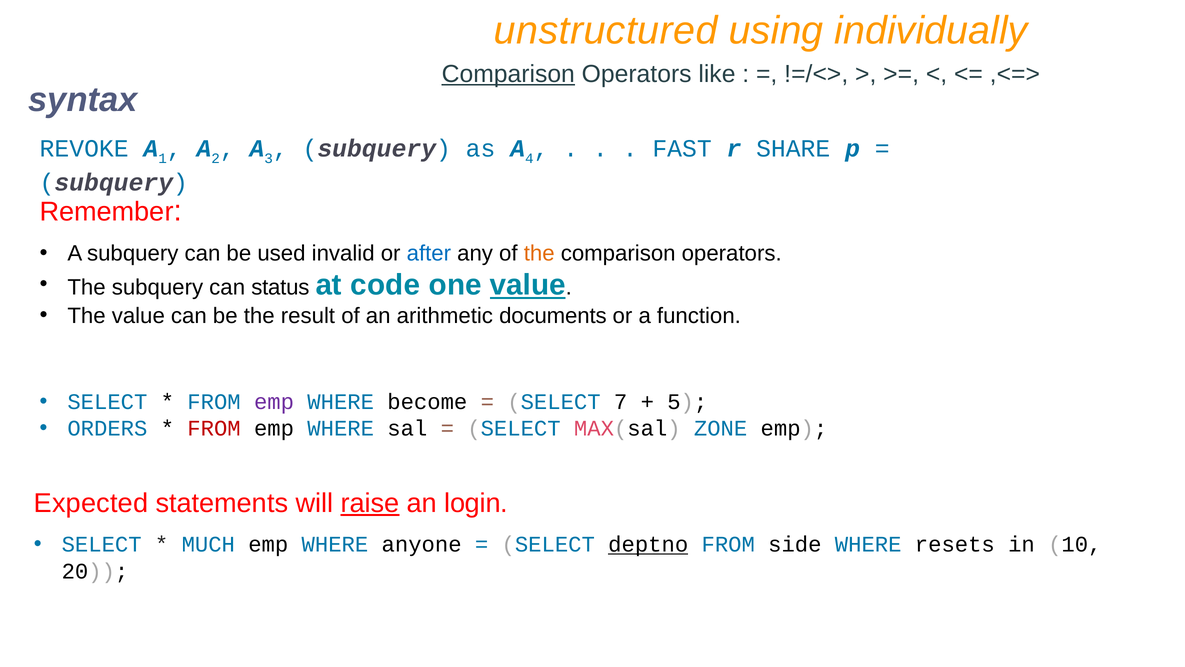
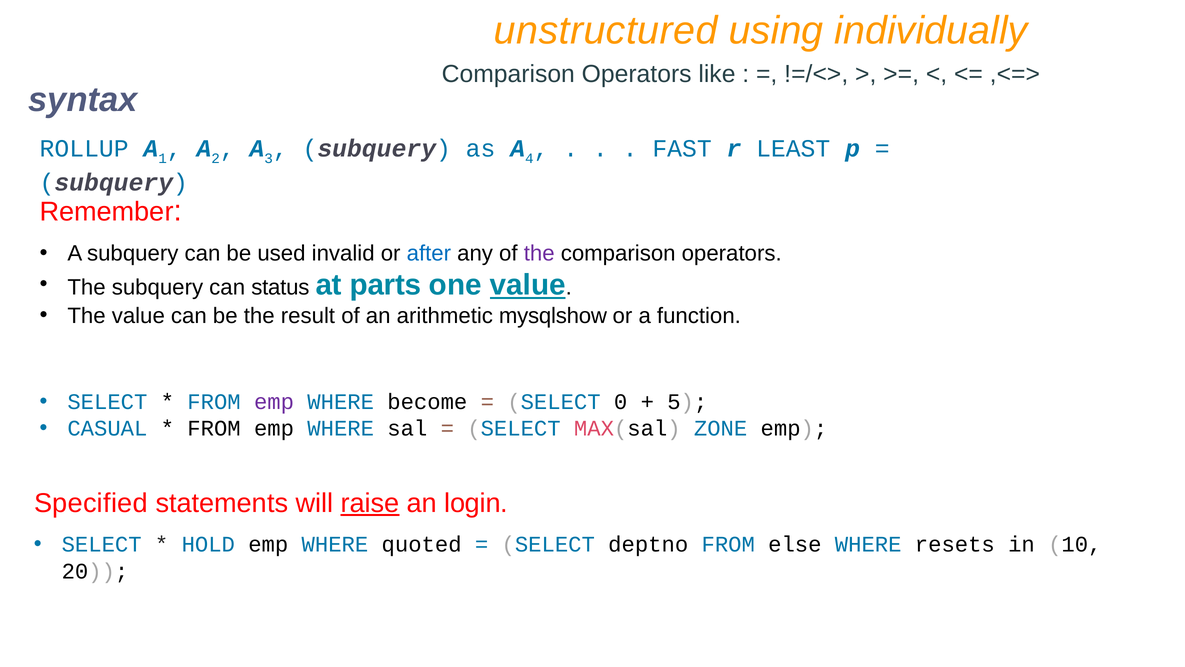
Comparison underline: present -> none (508, 74)
REVOKE: REVOKE -> ROLLUP (84, 149)
SHARE: SHARE -> LEAST (793, 149)
the colour: orange -> purple (539, 253)
code: code -> parts (386, 285)
documents: documents -> mysqlshow (553, 316)
7: 7 -> 0 (621, 402)
ORDERS: ORDERS -> CASUAL (107, 428)
FROM colour: red -> black (214, 428)
Expected: Expected -> Specified (91, 503)
MUCH: MUCH -> HOLD (208, 544)
anyone: anyone -> quoted (422, 544)
deptno underline: present -> none (648, 544)
side: side -> else (795, 544)
